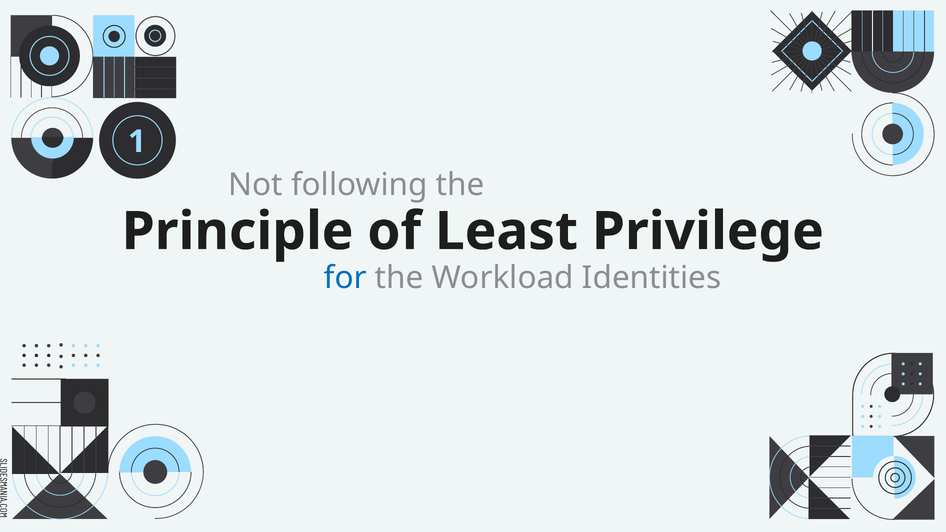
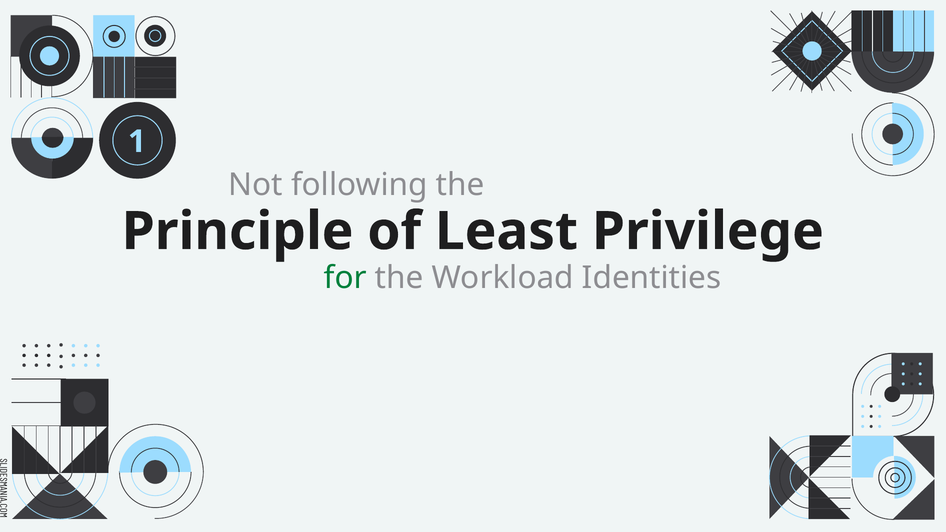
for colour: blue -> green (345, 278)
